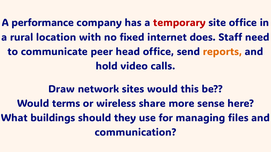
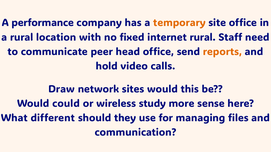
temporary colour: red -> orange (179, 23)
internet does: does -> rural (203, 37)
terms: terms -> could (66, 104)
share: share -> study (152, 104)
buildings: buildings -> different (53, 118)
